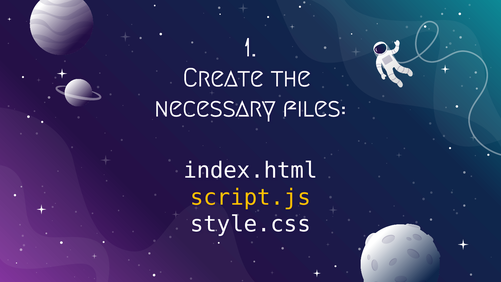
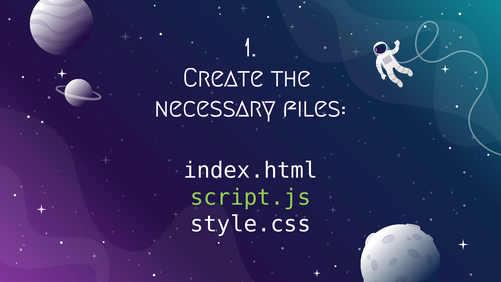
script.js colour: yellow -> light green (250, 197)
